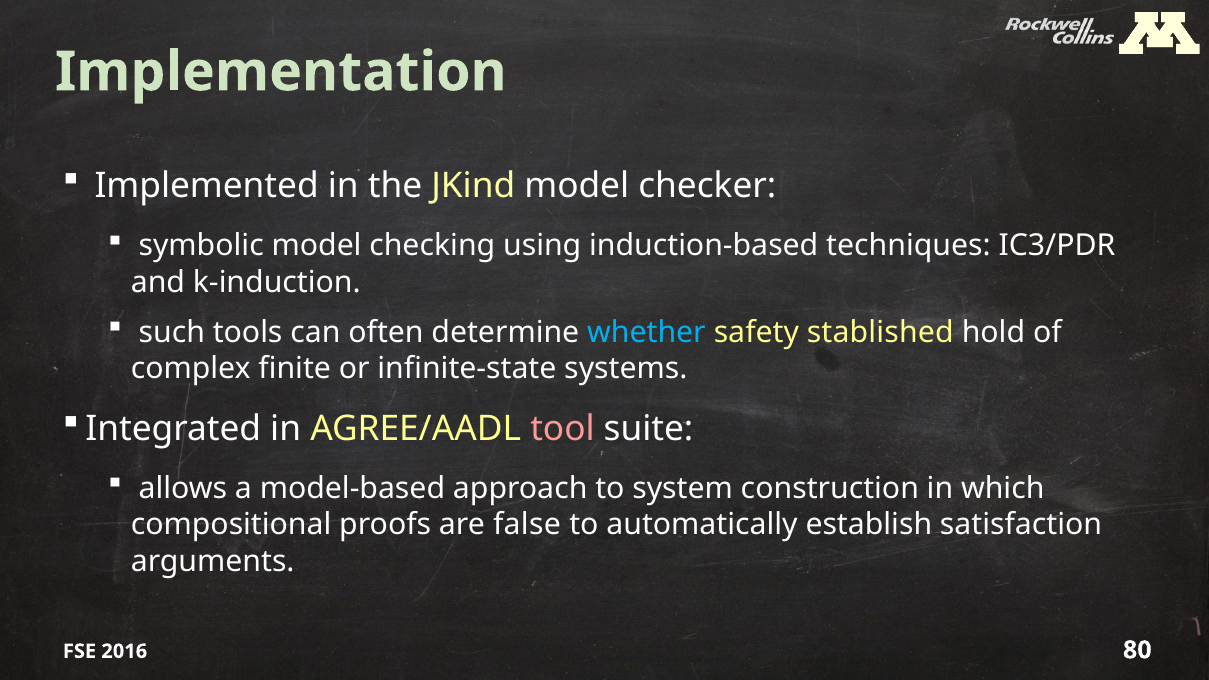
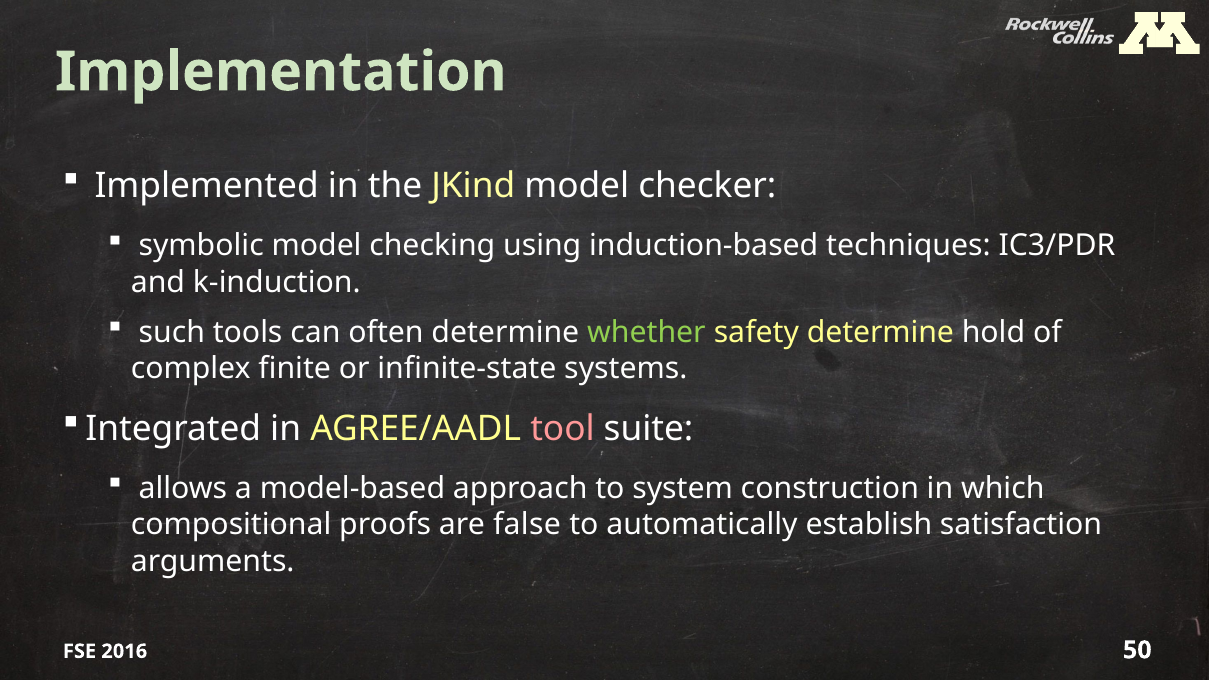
whether colour: light blue -> light green (646, 332)
safety stablished: stablished -> determine (880, 332)
80: 80 -> 50 (1137, 650)
